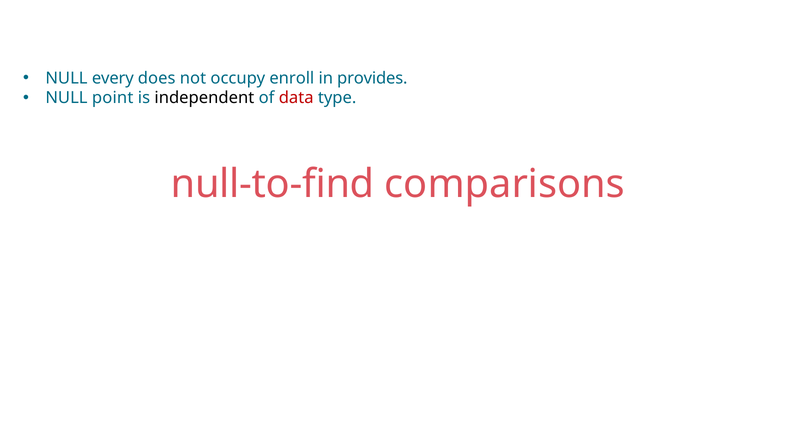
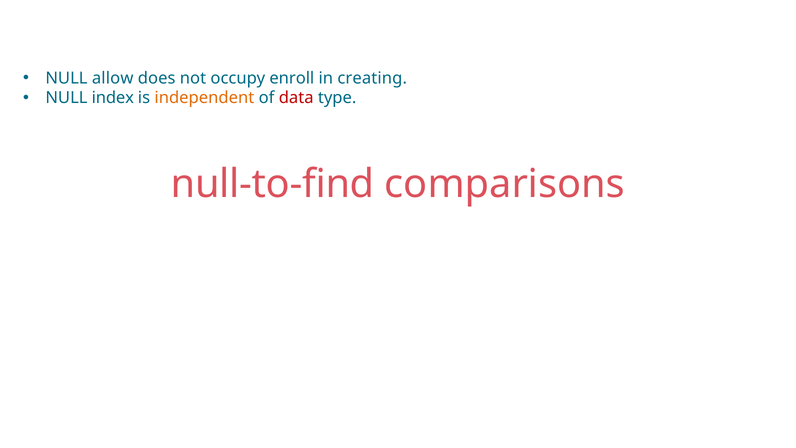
every: every -> allow (113, 78)
provides: provides -> creating (372, 78)
point: point -> index (113, 98)
independent colour: black -> orange (204, 98)
